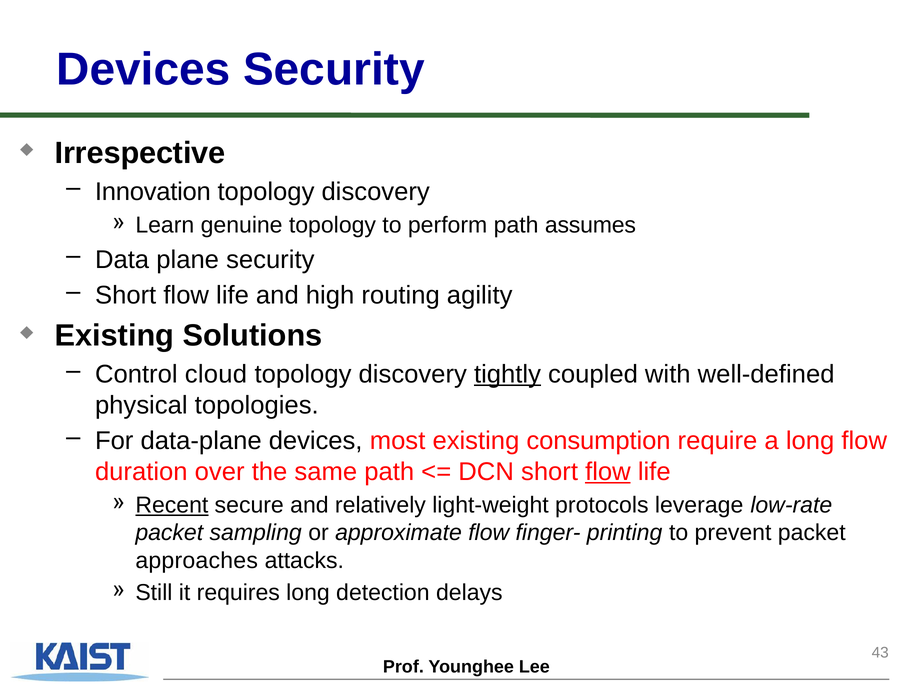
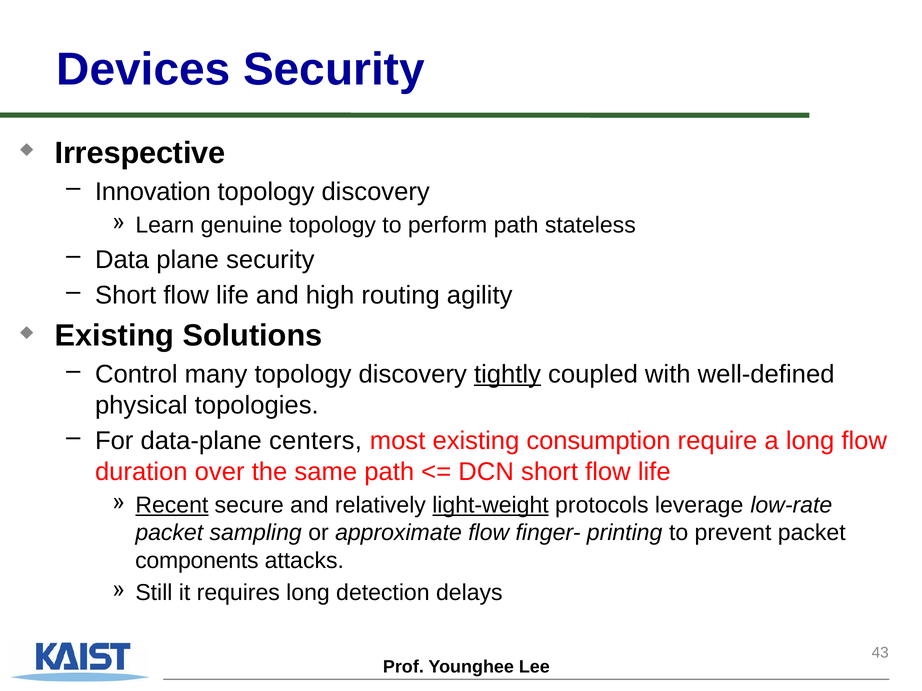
assumes: assumes -> stateless (590, 225)
cloud: cloud -> many (216, 375)
data-plane devices: devices -> centers (315, 441)
flow underline: present -> none (608, 472)
light-weight underline: none -> present (490, 506)
approaches: approaches -> components (197, 561)
